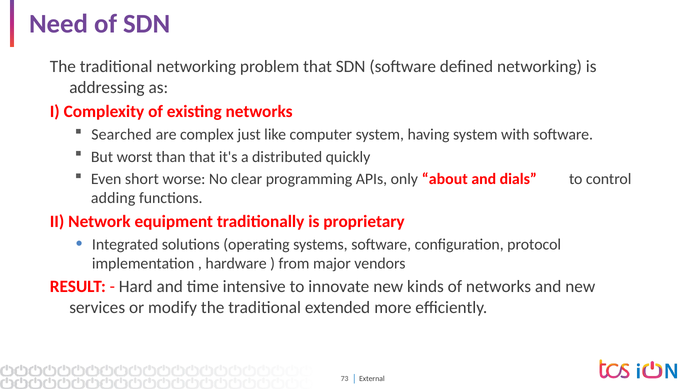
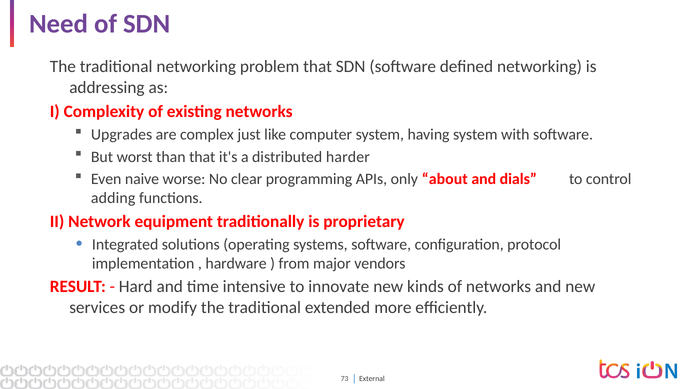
Searched: Searched -> Upgrades (122, 135)
quickly: quickly -> harder (348, 157)
short: short -> naive (142, 179)
